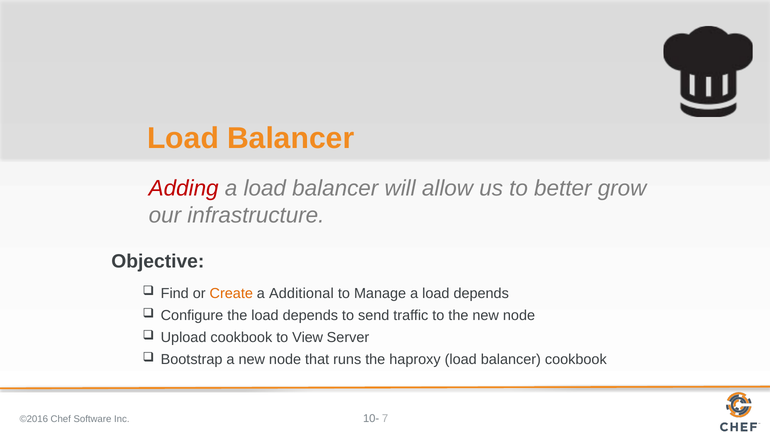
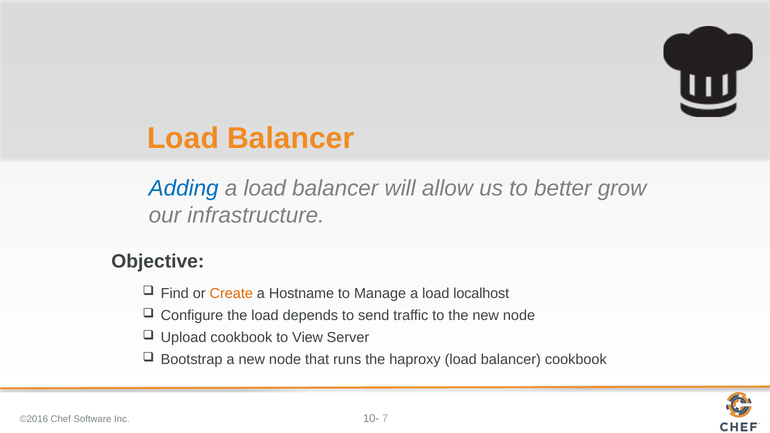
Adding colour: red -> blue (184, 188)
Additional: Additional -> Hostname (301, 293)
a load depends: depends -> localhost (481, 293)
